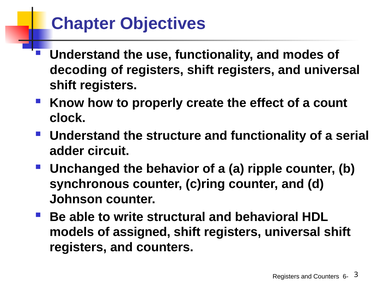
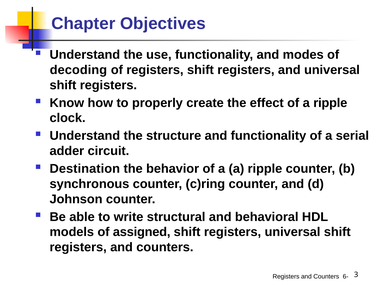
of a count: count -> ripple (330, 103)
Unchanged: Unchanged -> Destination (85, 169)
